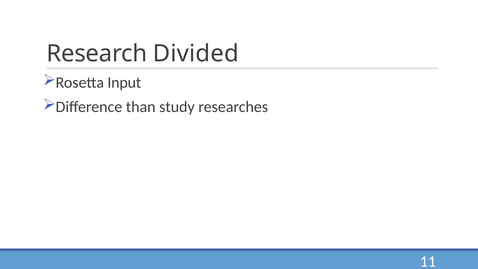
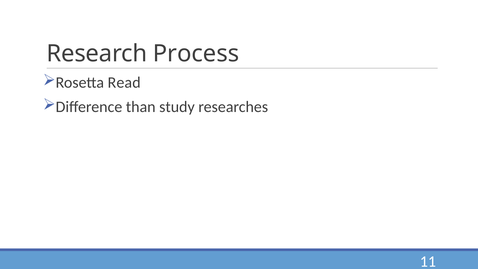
Divided: Divided -> Process (196, 54)
Input: Input -> Read (124, 83)
